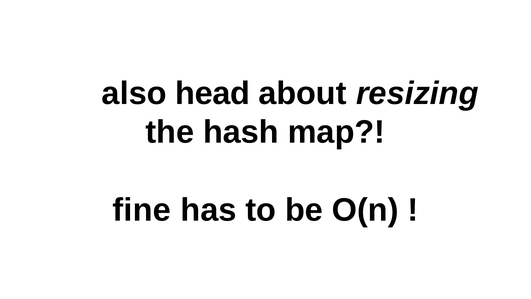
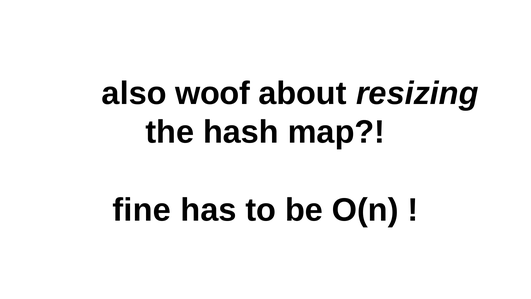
head: head -> woof (213, 93)
